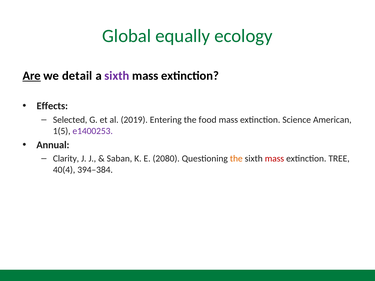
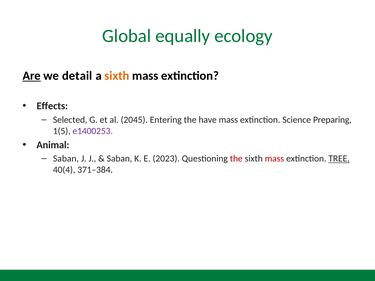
sixth colour: purple -> orange (117, 76)
2019: 2019 -> 2045 (134, 120)
food: food -> have (208, 120)
American: American -> Preparing (332, 120)
Annual: Annual -> Animal (53, 145)
Clarity: Clarity -> Saban (66, 159)
2080: 2080 -> 2023 (166, 159)
the colour: orange -> red (236, 159)
TREE underline: none -> present (339, 159)
394–384: 394–384 -> 371–384 (95, 170)
